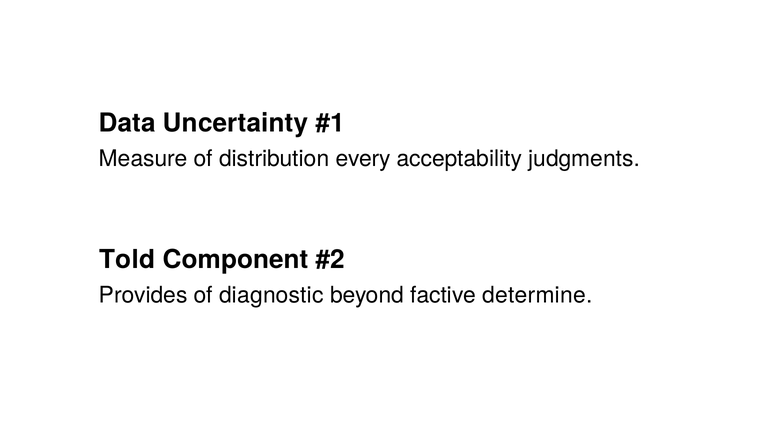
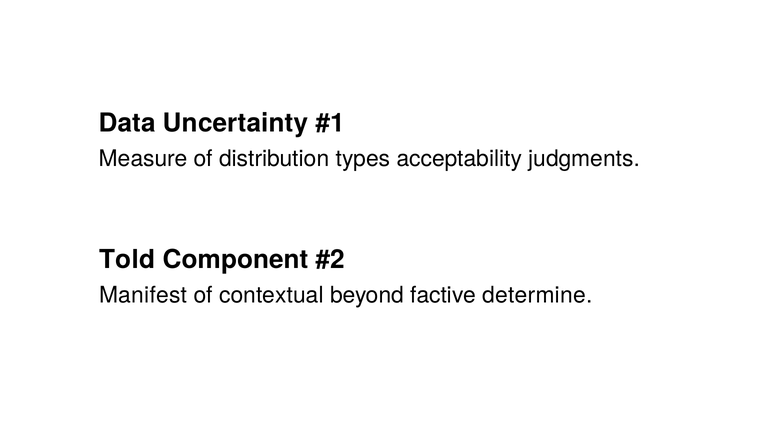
every: every -> types (363, 159)
Provides: Provides -> Manifest (143, 295)
diagnostic: diagnostic -> contextual (271, 295)
